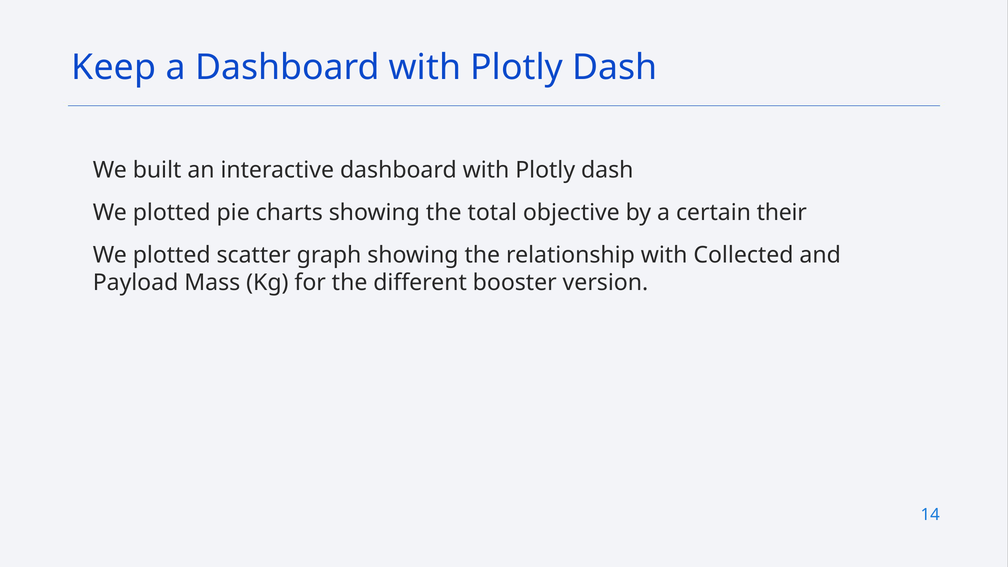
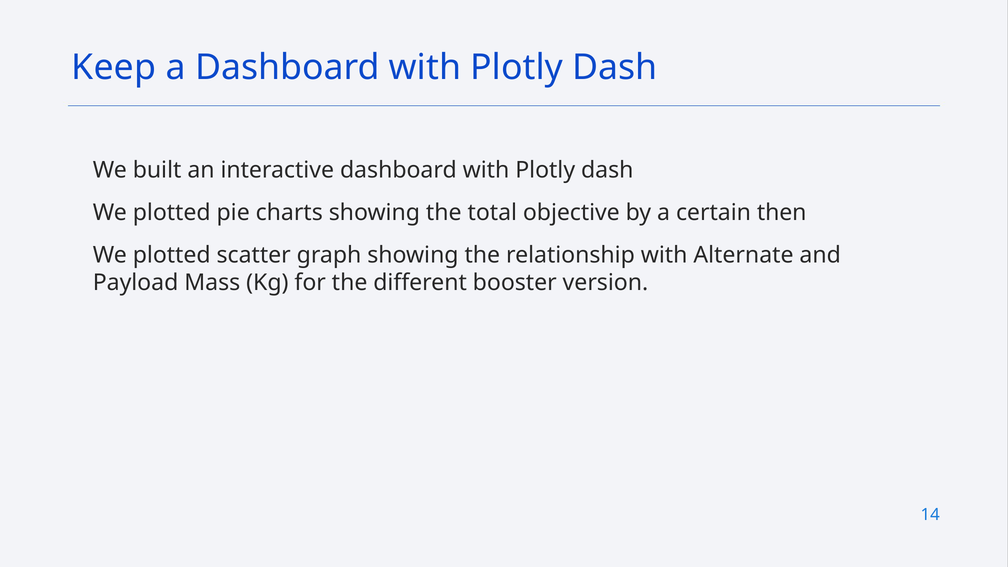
their: their -> then (782, 213)
Collected: Collected -> Alternate (743, 255)
